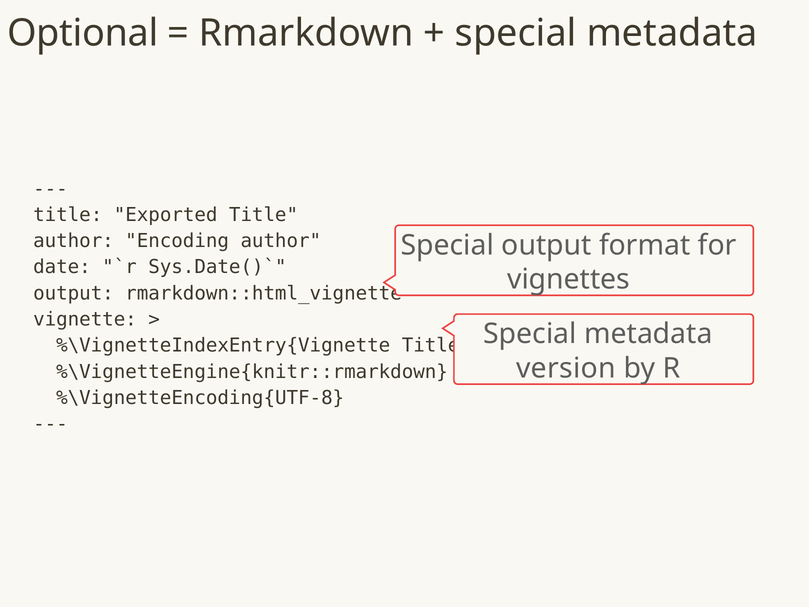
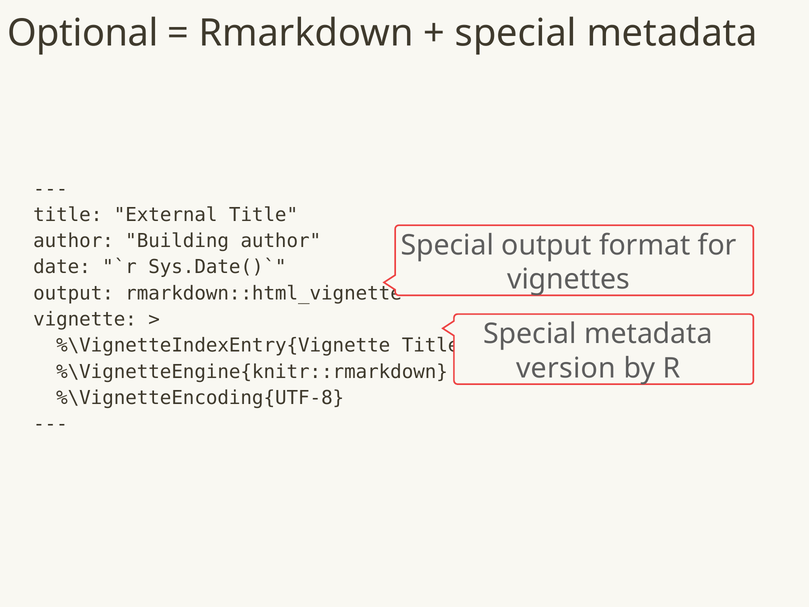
Exported: Exported -> External (166, 215)
Encoding: Encoding -> Building (177, 241)
